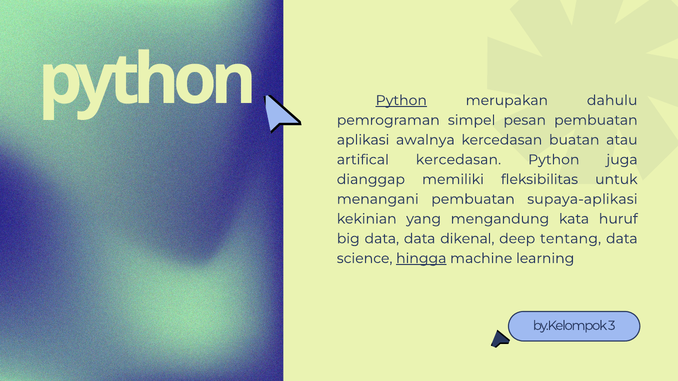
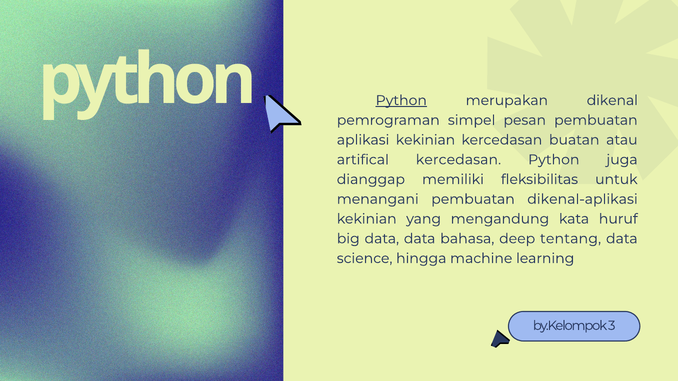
dahulu: dahulu -> dikenal (612, 100)
aplikasi awalnya: awalnya -> kekinian (425, 140)
supaya-aplikasi: supaya-aplikasi -> dikenal-aplikasi (582, 199)
dikenal: dikenal -> bahasa (467, 239)
hingga underline: present -> none (421, 259)
